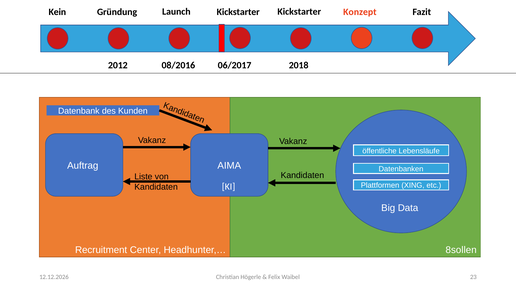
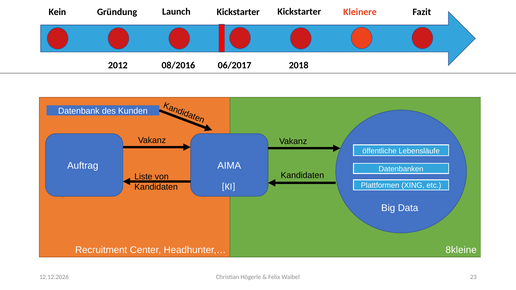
Konzept: Konzept -> Kleinere (360, 12)
8sollen: 8sollen -> 8kleine (461, 250)
